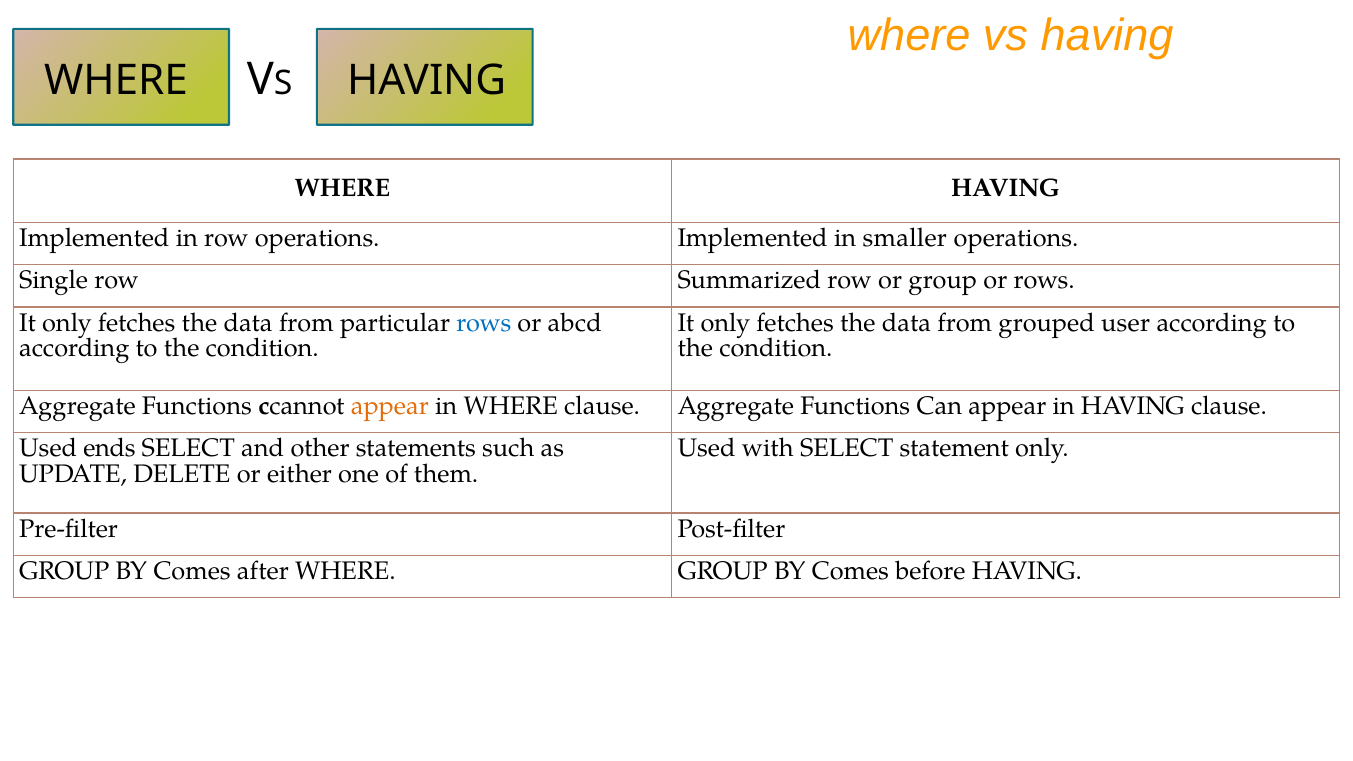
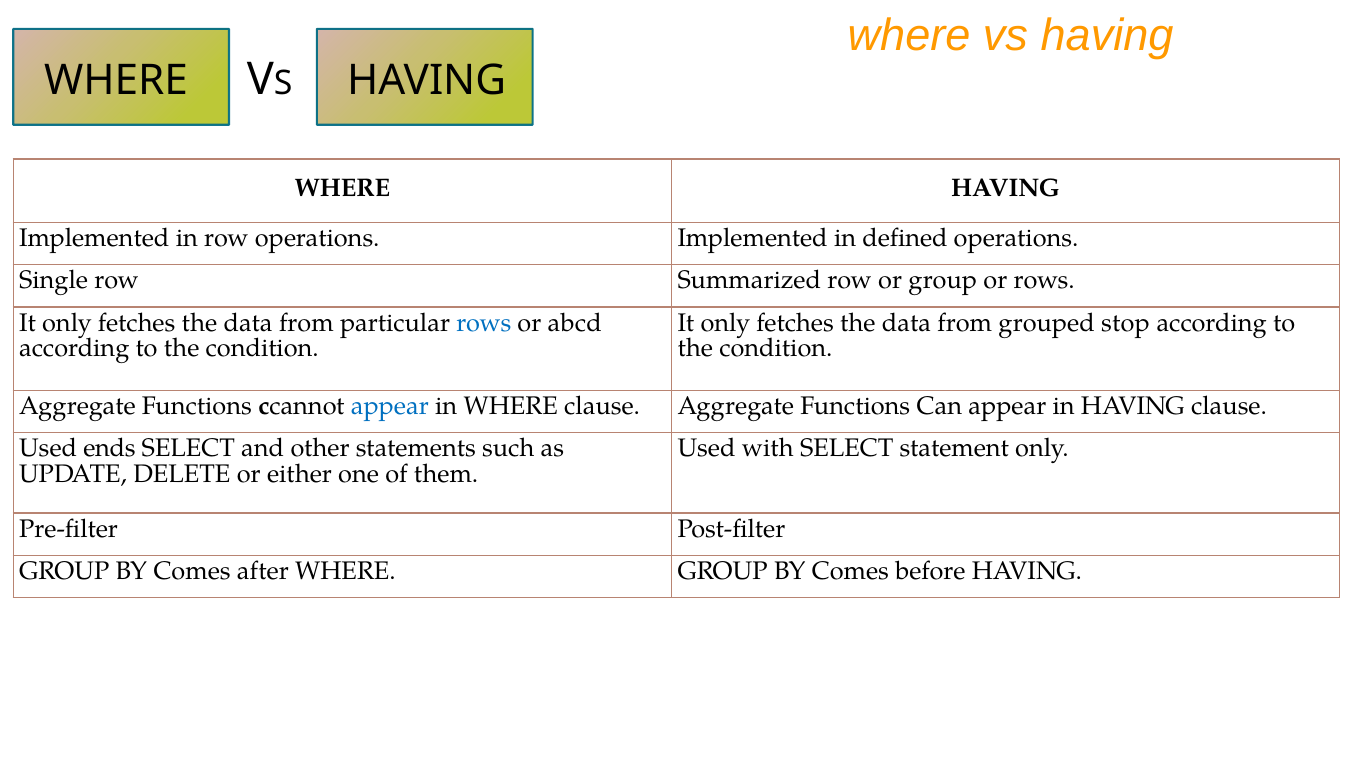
smaller: smaller -> defined (905, 238)
user: user -> stop (1126, 323)
appear colour: orange -> blue (390, 406)
